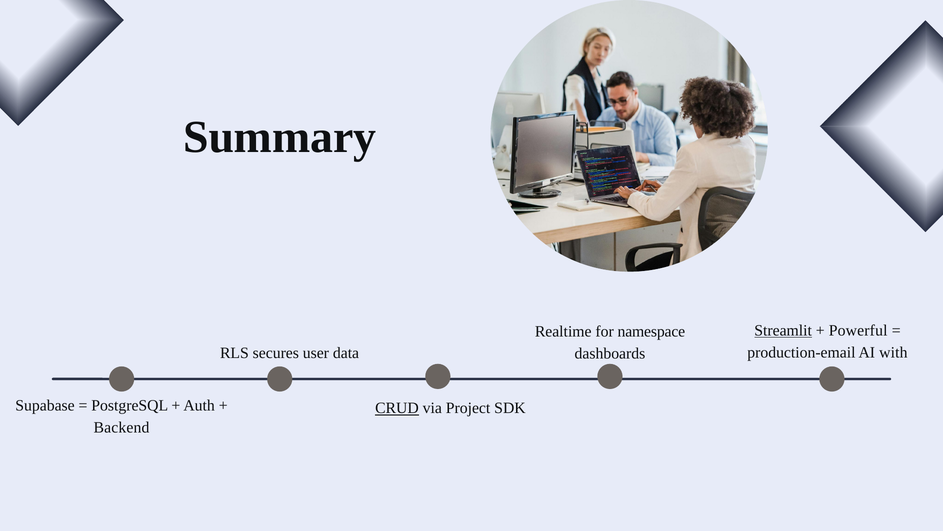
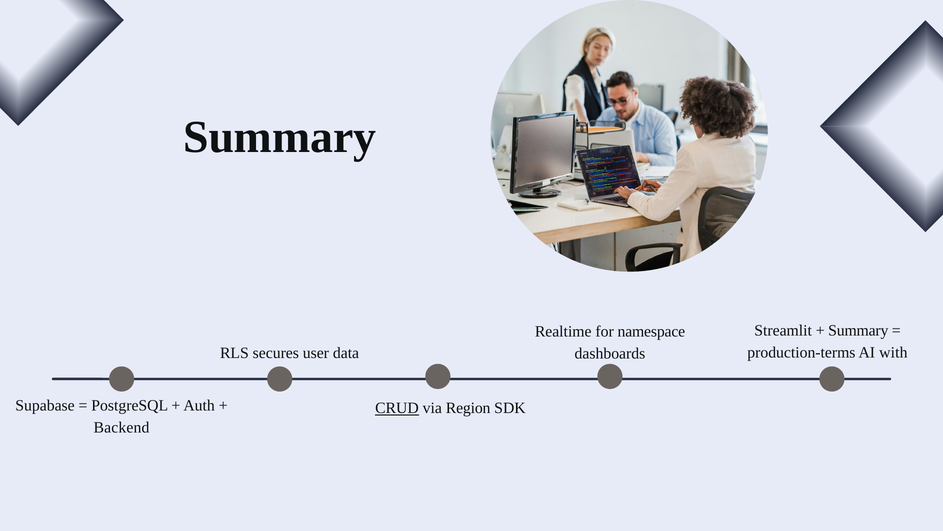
Streamlit underline: present -> none (783, 330)
Powerful: Powerful -> Summary (858, 330)
production-email: production-email -> production-terms (801, 352)
Project: Project -> Region (468, 408)
